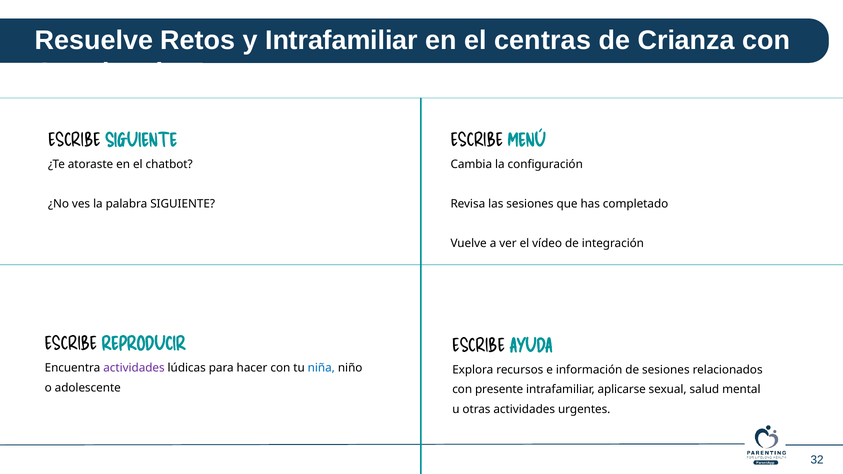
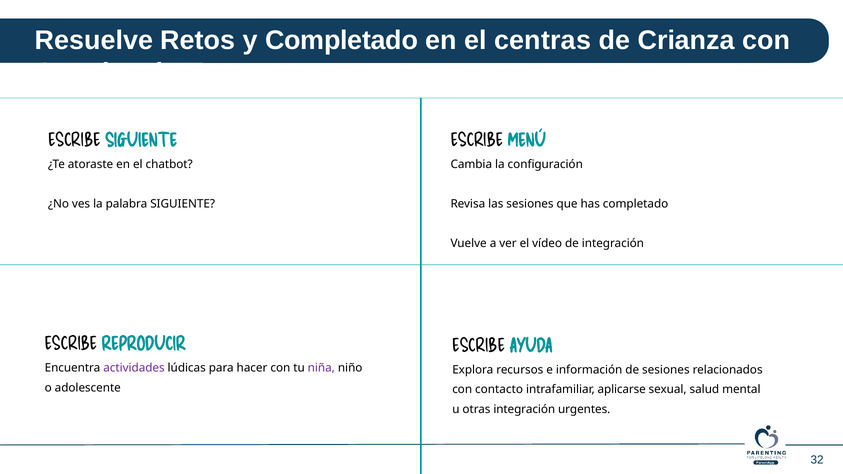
y Intrafamiliar: Intrafamiliar -> Completado (342, 40)
niña colour: blue -> purple (321, 368)
presente: presente -> contacto (499, 390)
otras actividades: actividades -> integración (524, 409)
